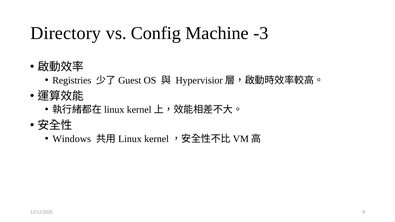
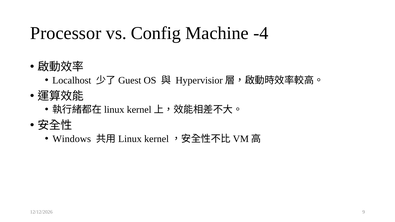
Directory: Directory -> Processor (66, 33)
-3: -3 -> -4 (261, 33)
Registries: Registries -> Localhost (72, 80)
